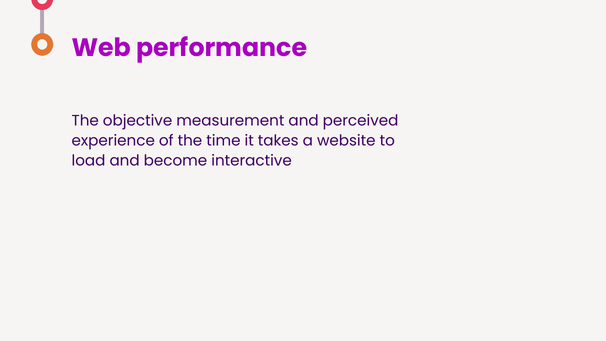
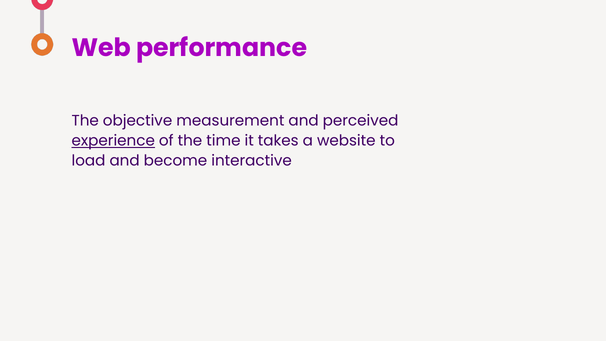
experience underline: none -> present (113, 141)
